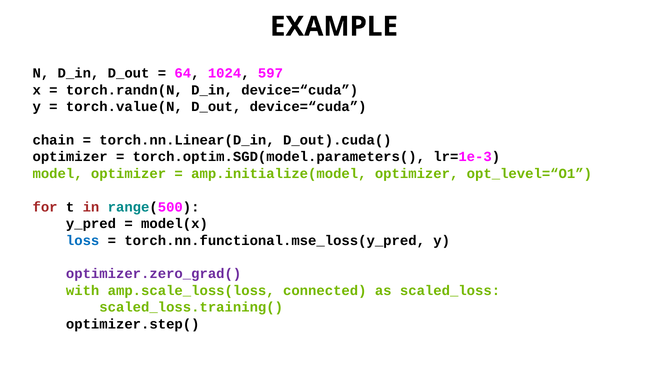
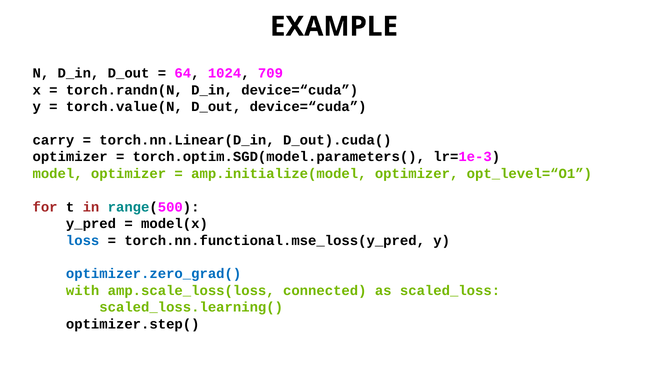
597: 597 -> 709 (271, 73)
chain: chain -> carry (53, 140)
optimizer.zero_grad( colour: purple -> blue (154, 274)
scaled_loss.training(: scaled_loss.training( -> scaled_loss.learning( (191, 307)
